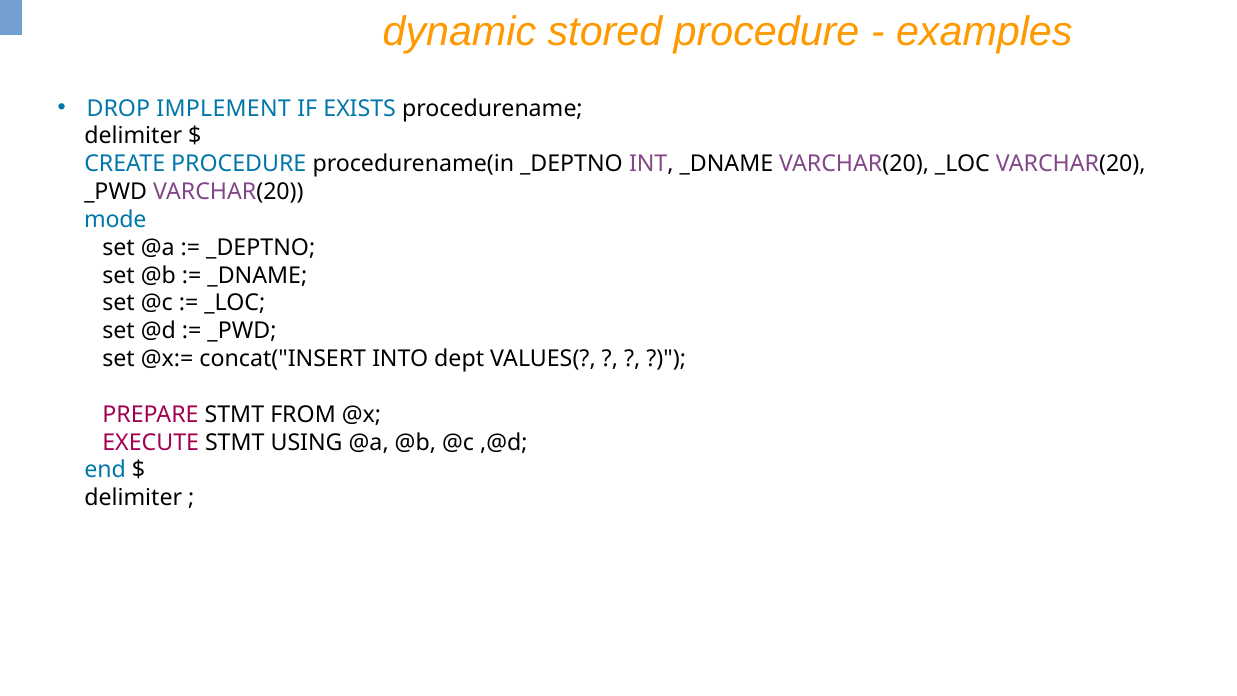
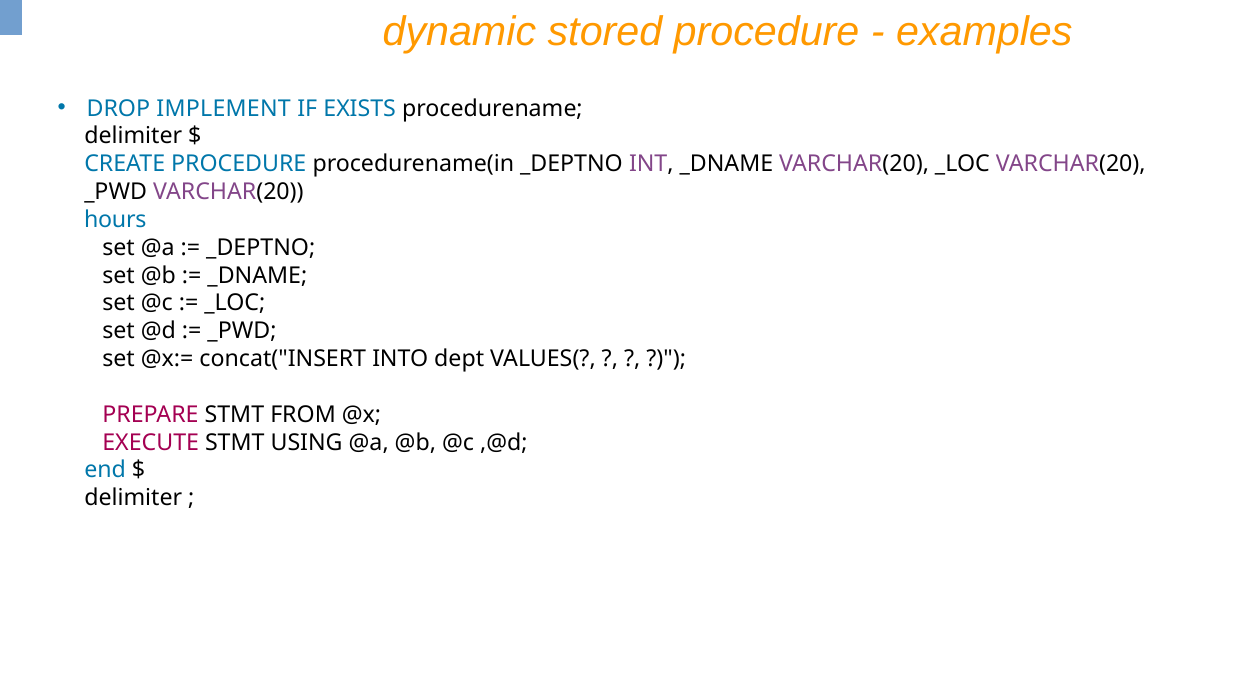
mode: mode -> hours (115, 220)
